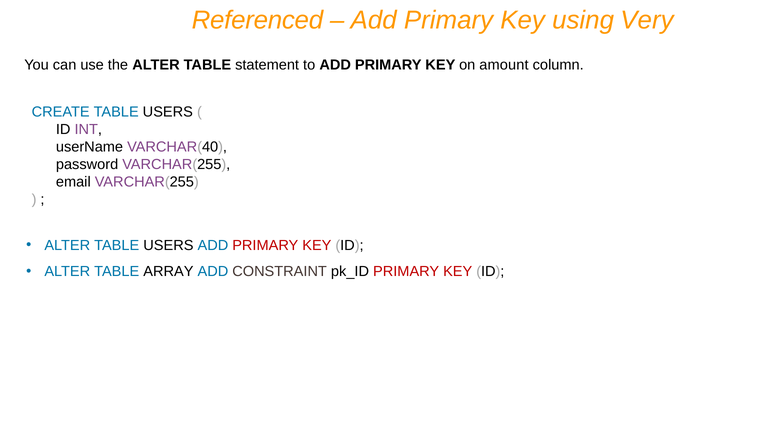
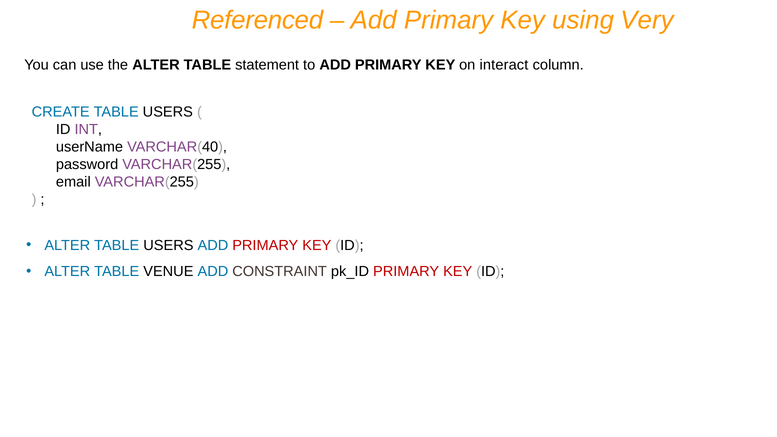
amount: amount -> interact (504, 65)
ARRAY: ARRAY -> VENUE (168, 272)
